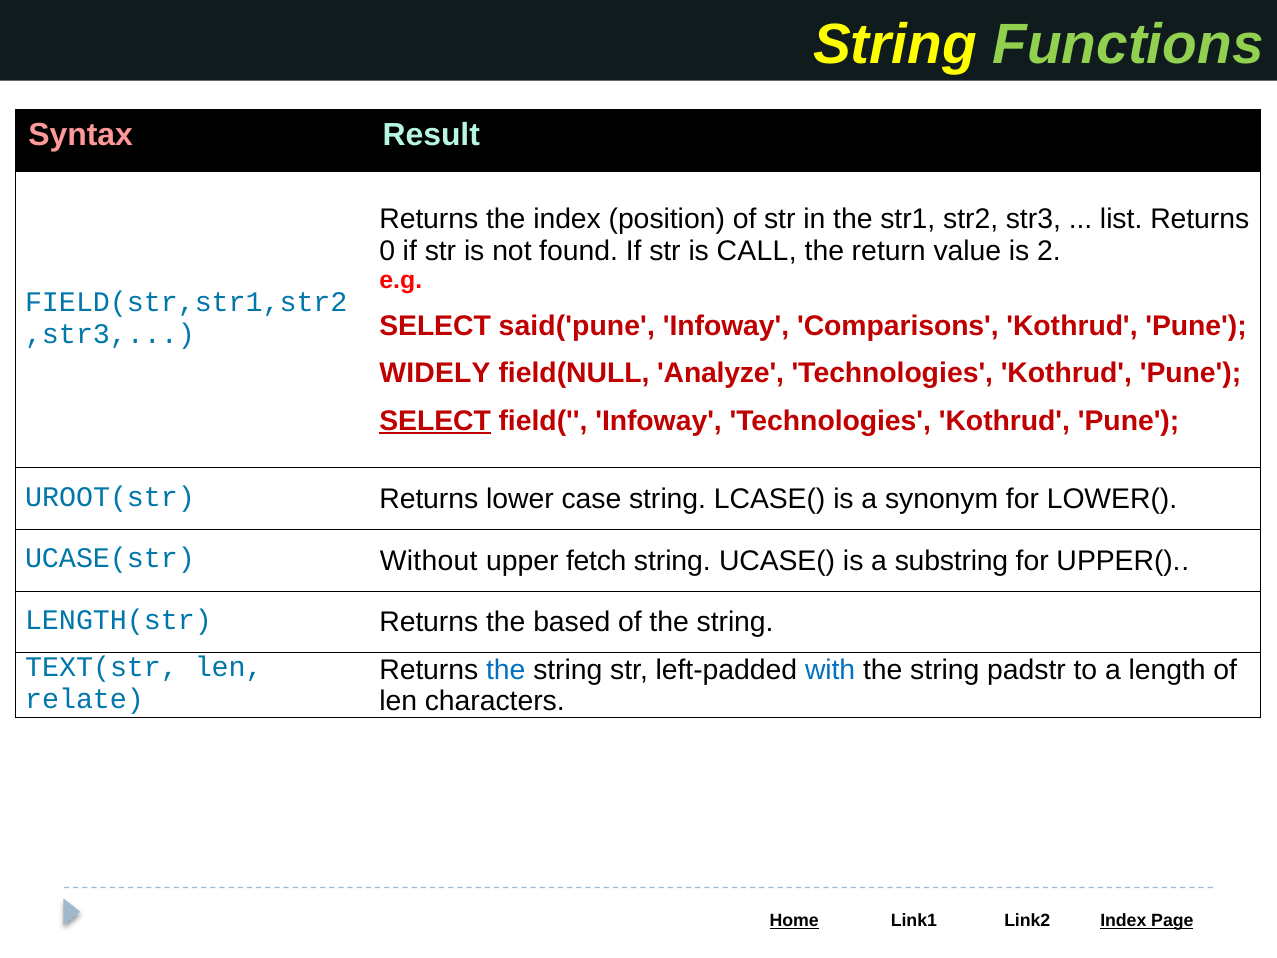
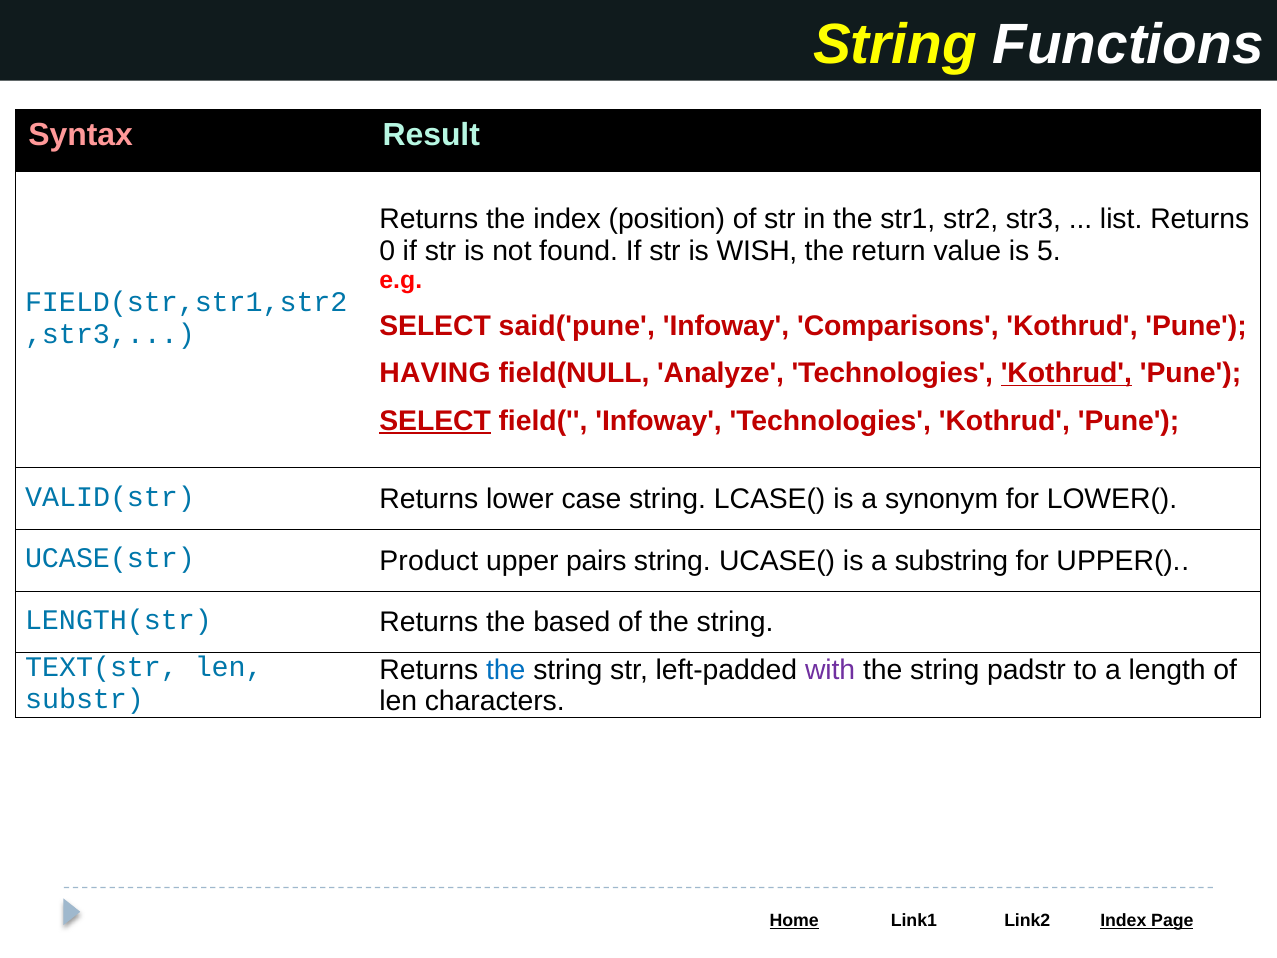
Functions colour: light green -> white (1128, 44)
CALL: CALL -> WISH (757, 251)
2: 2 -> 5 (1049, 251)
WIDELY: WIDELY -> HAVING (435, 373)
Kothrud underline: none -> present (1066, 373)
UROOT(str: UROOT(str -> VALID(str (110, 497)
Without: Without -> Product (429, 561)
fetch: fetch -> pairs (596, 561)
with colour: blue -> purple (830, 670)
relate: relate -> substr (85, 699)
